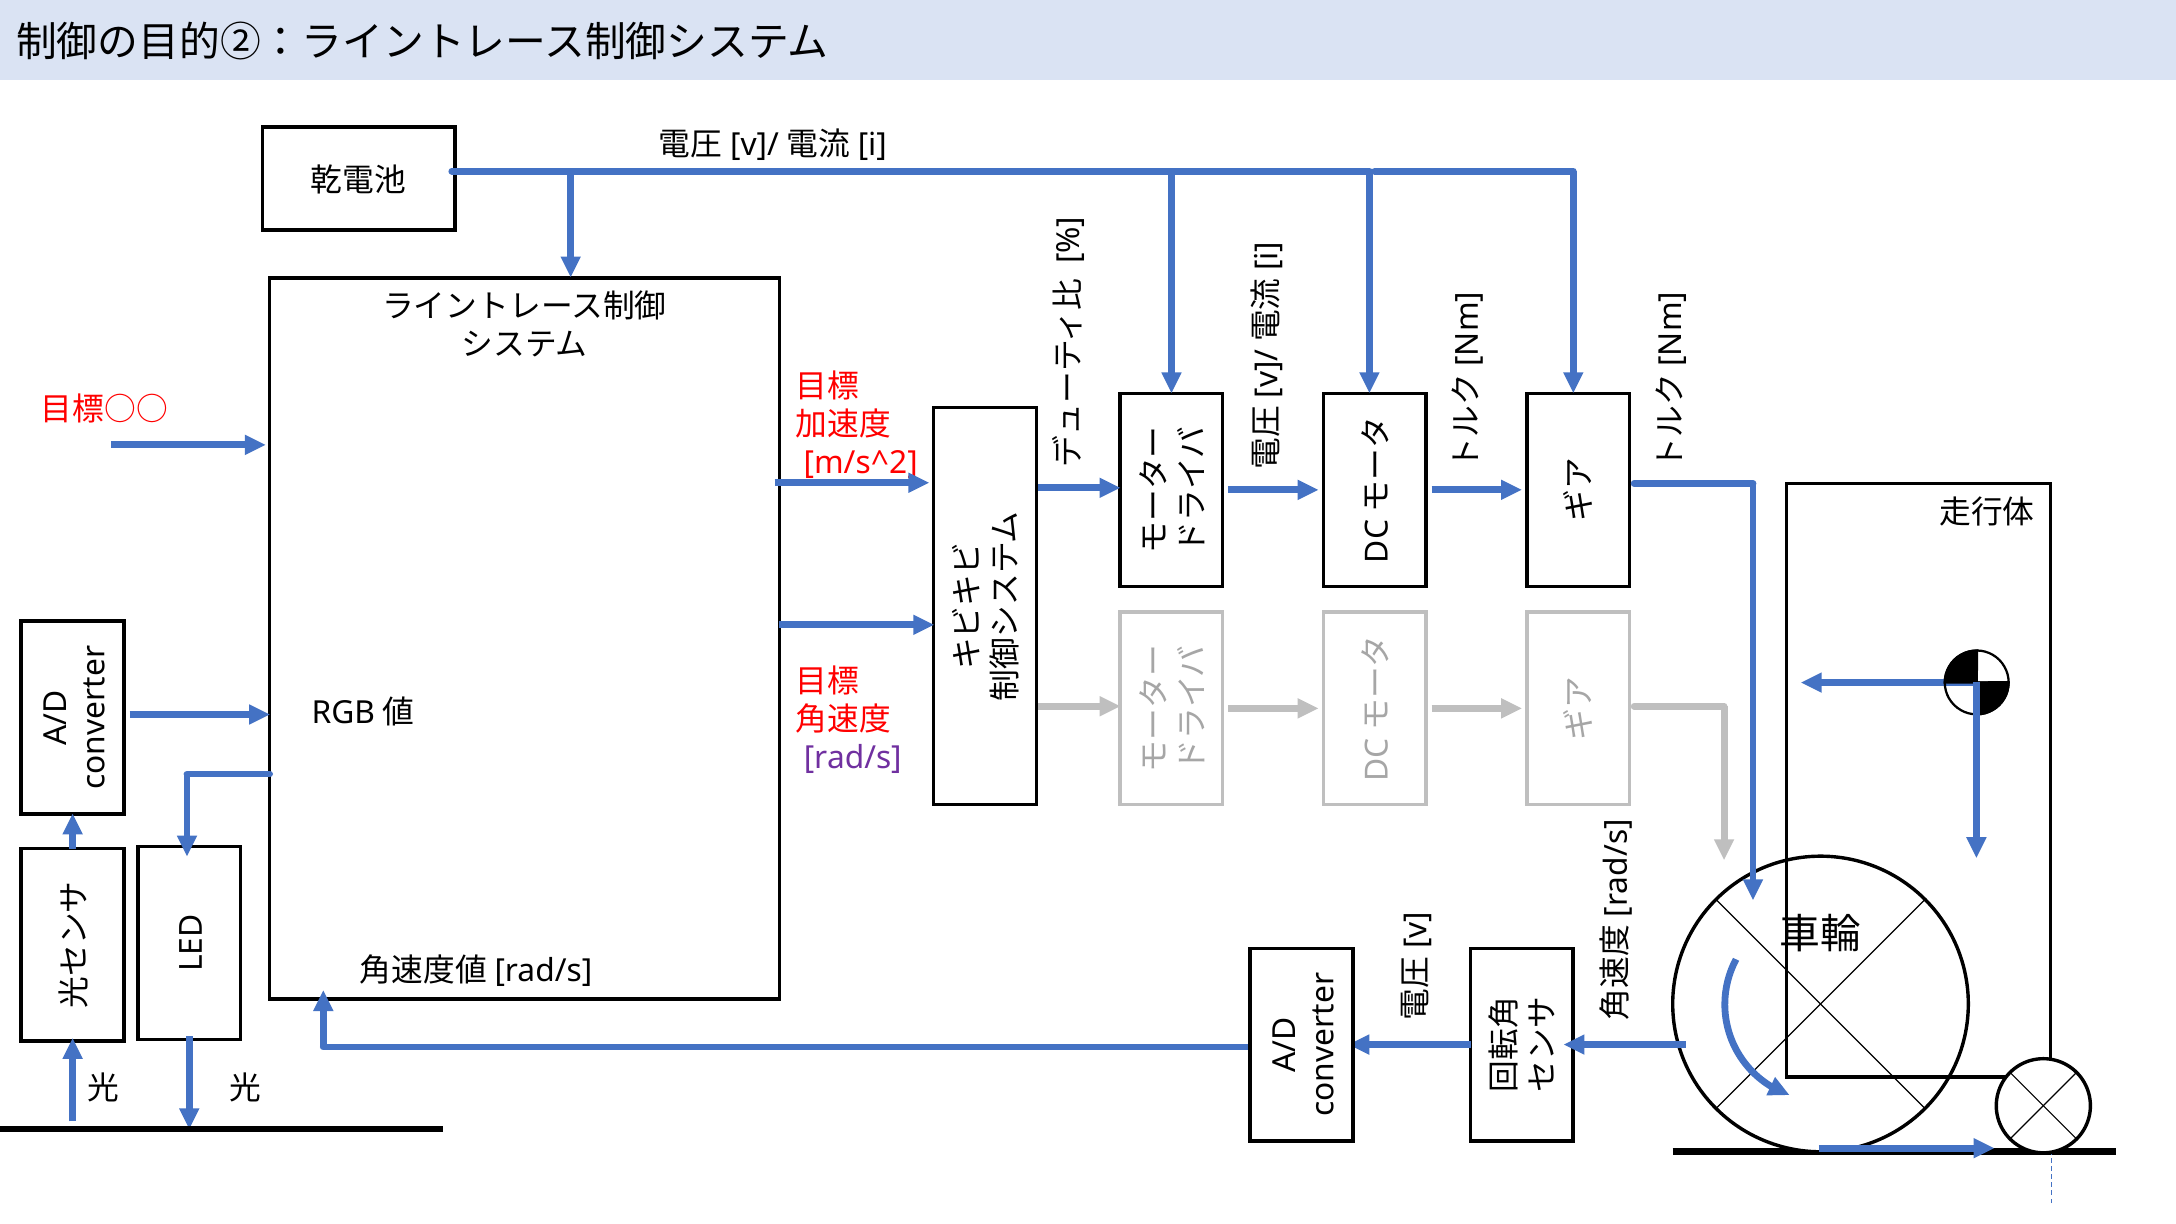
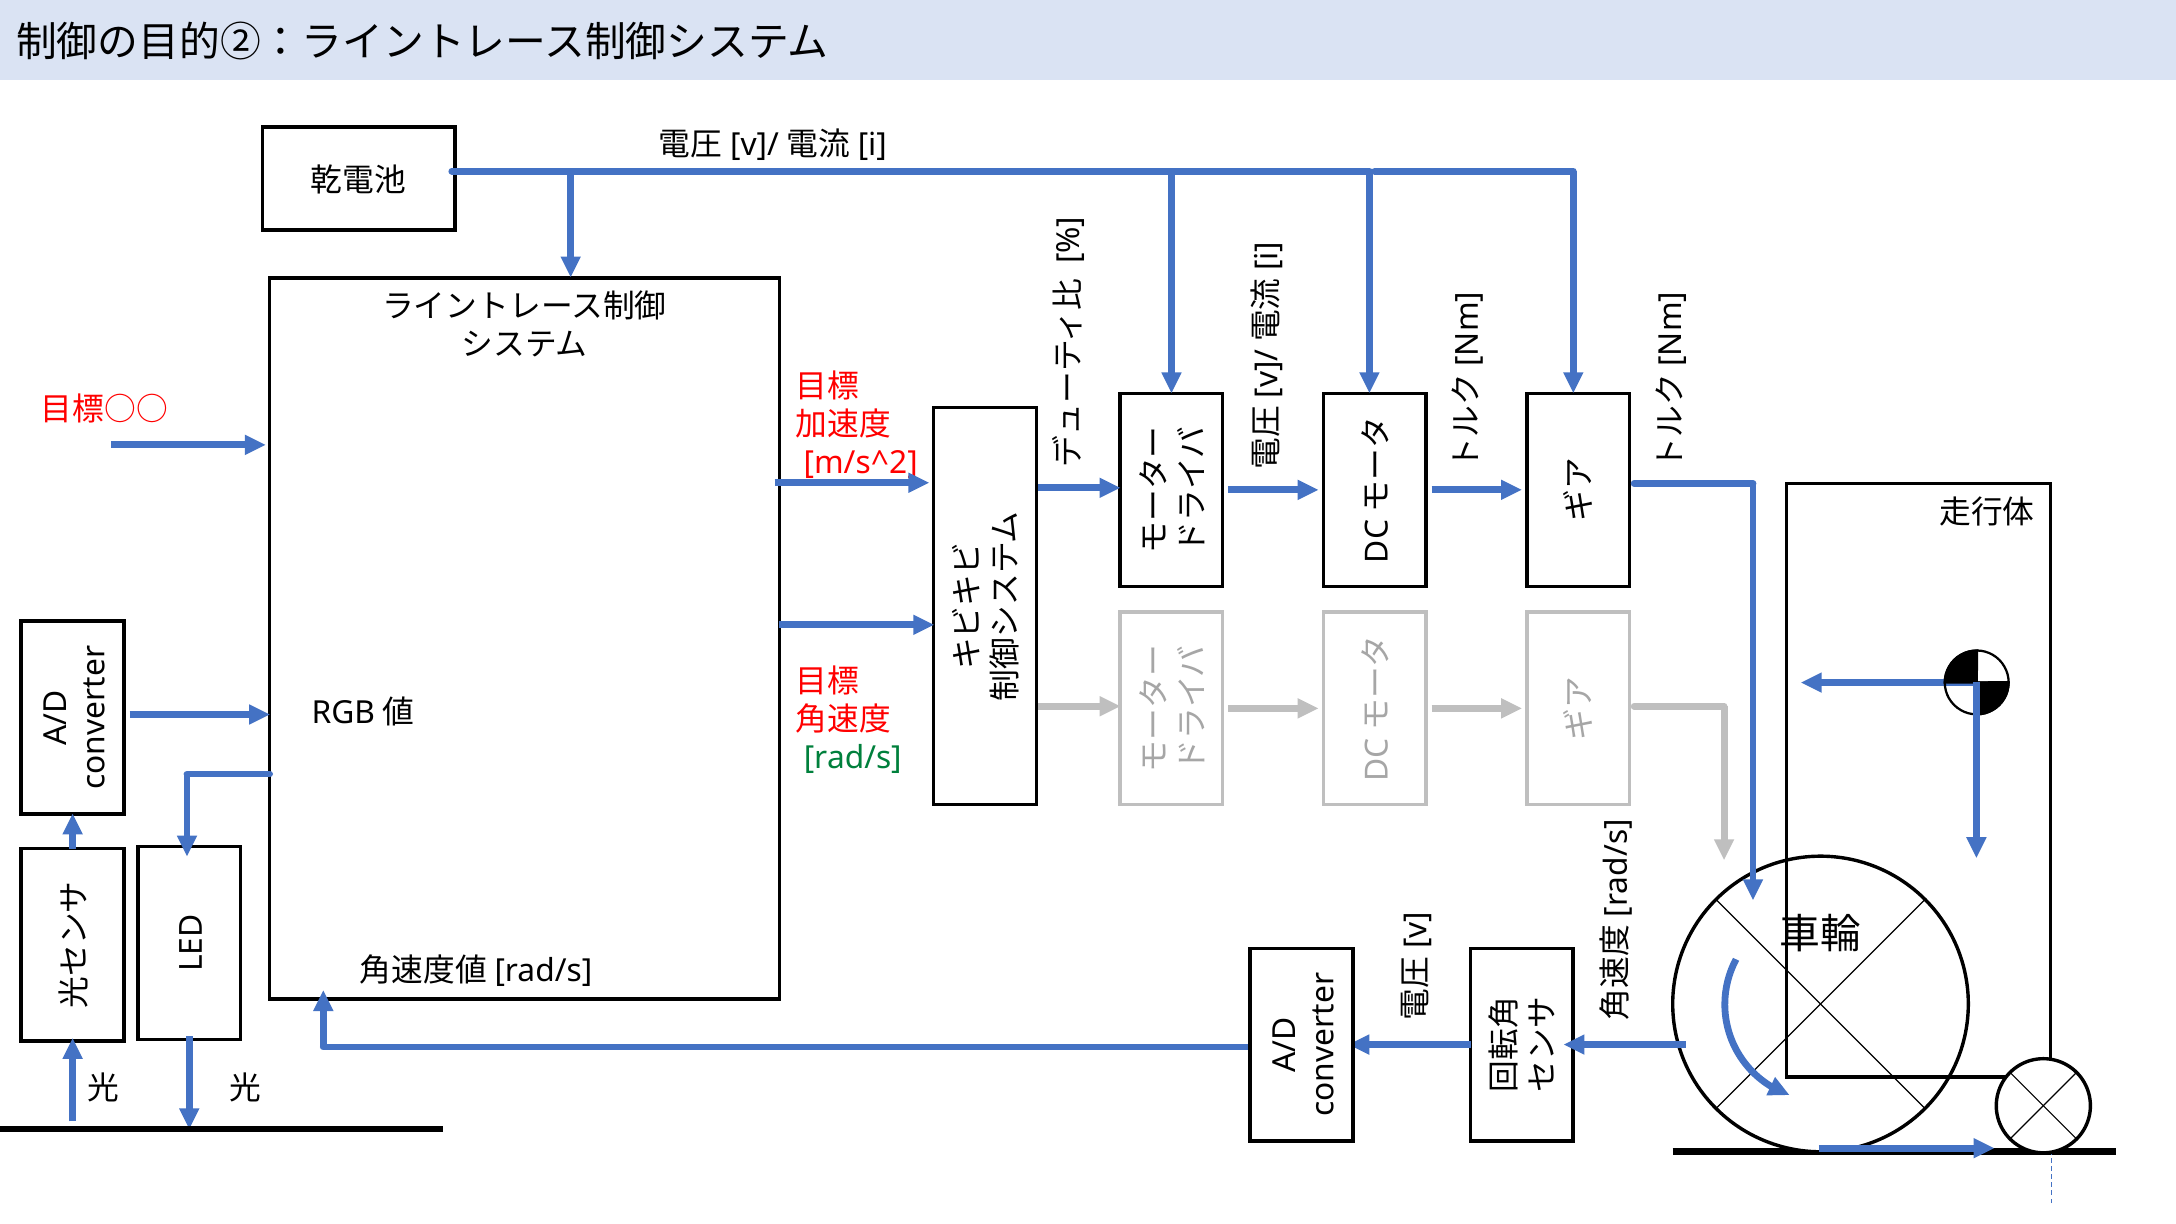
rad/s colour: purple -> green (853, 758)
